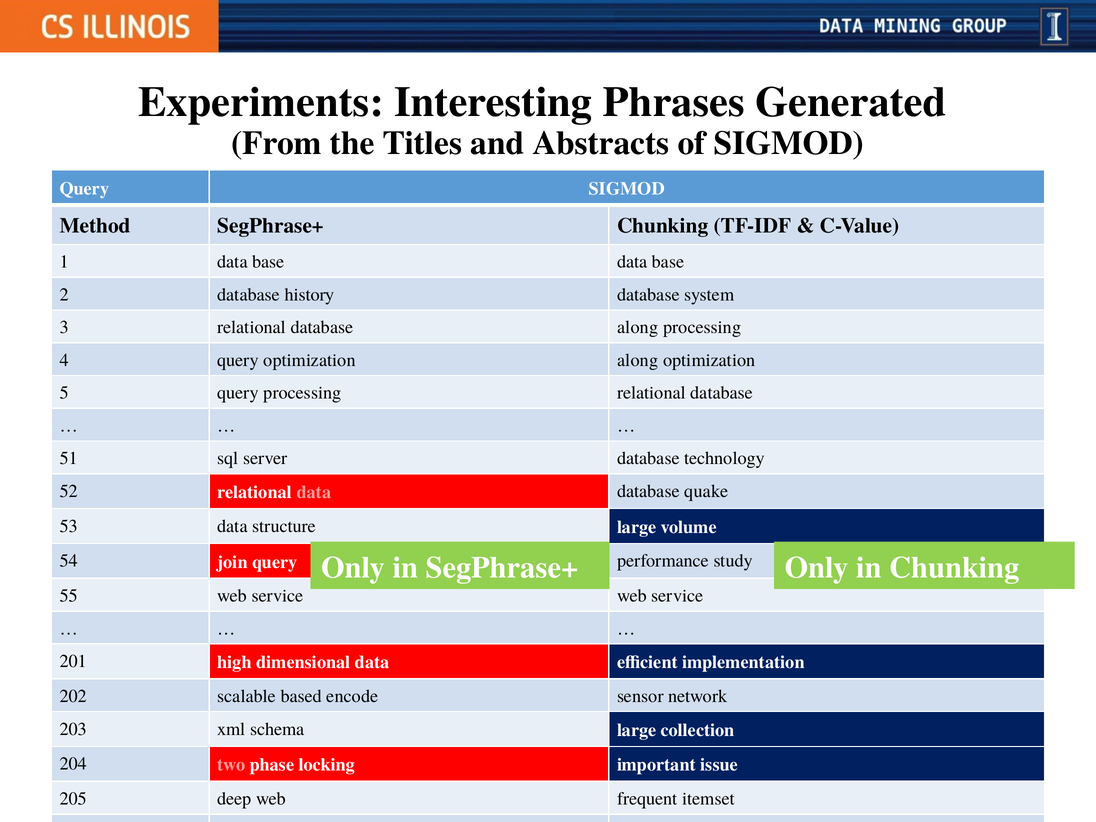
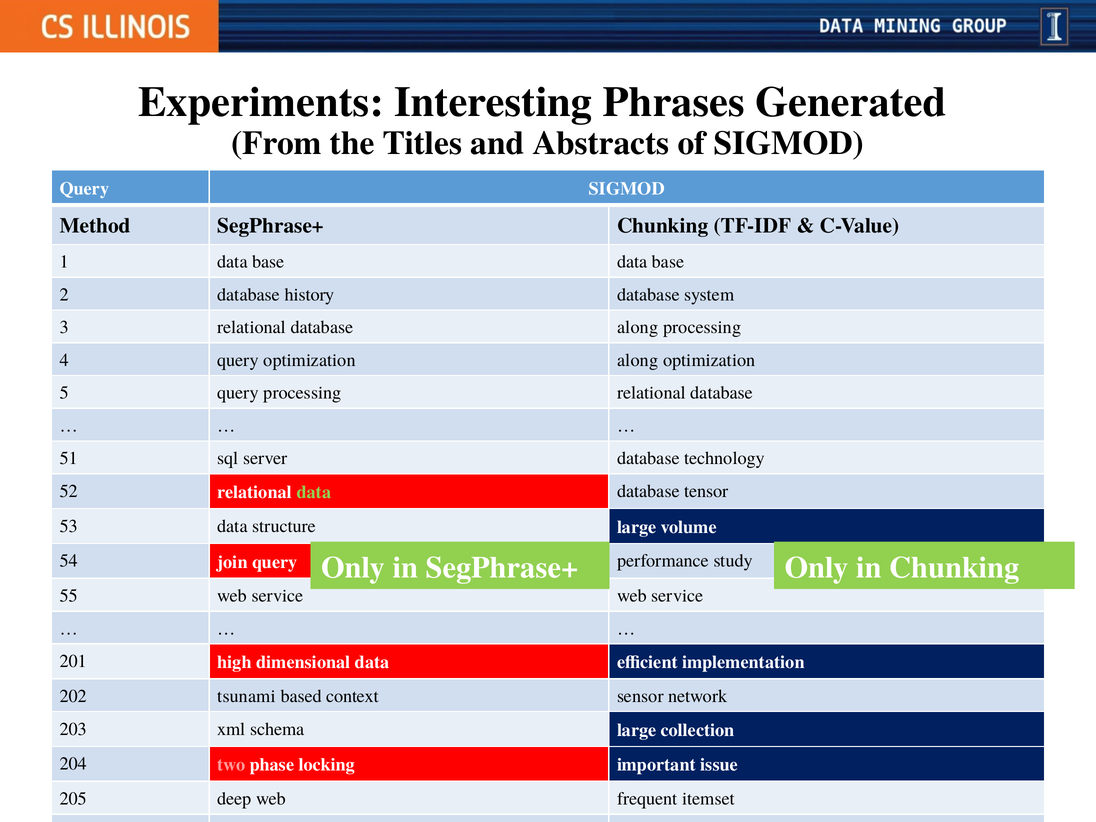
data colour: pink -> light green (314, 492)
quake: quake -> tensor (706, 491)
scalable: scalable -> tsunami (247, 696)
encode: encode -> context (353, 696)
